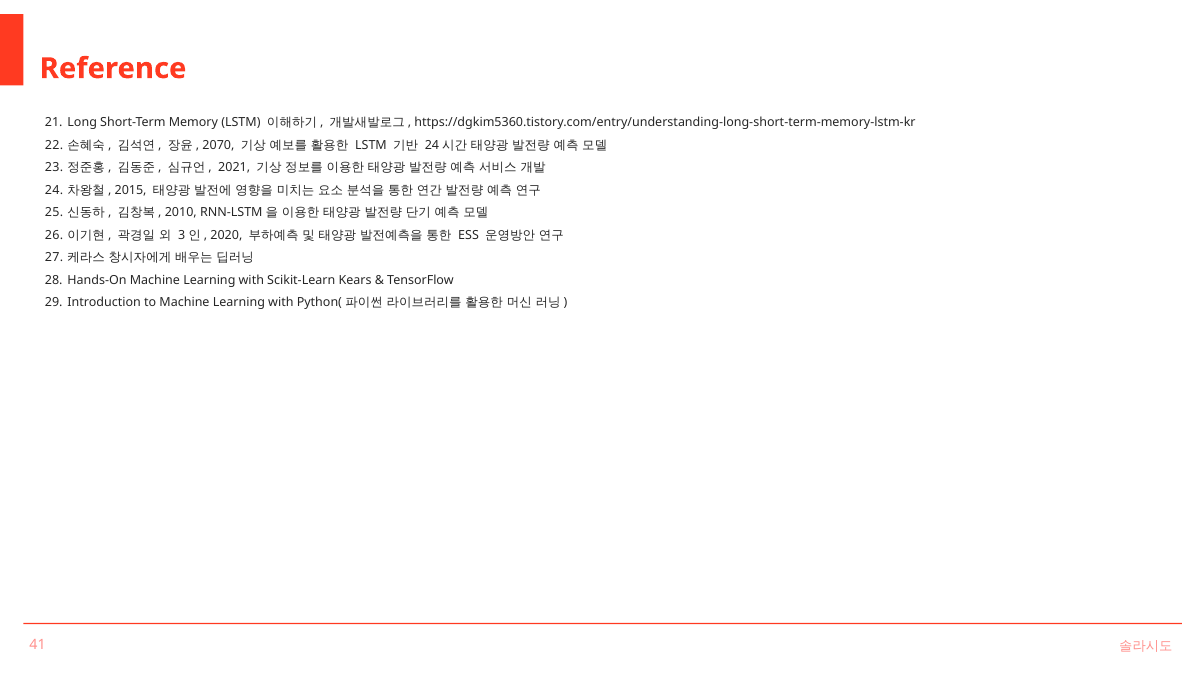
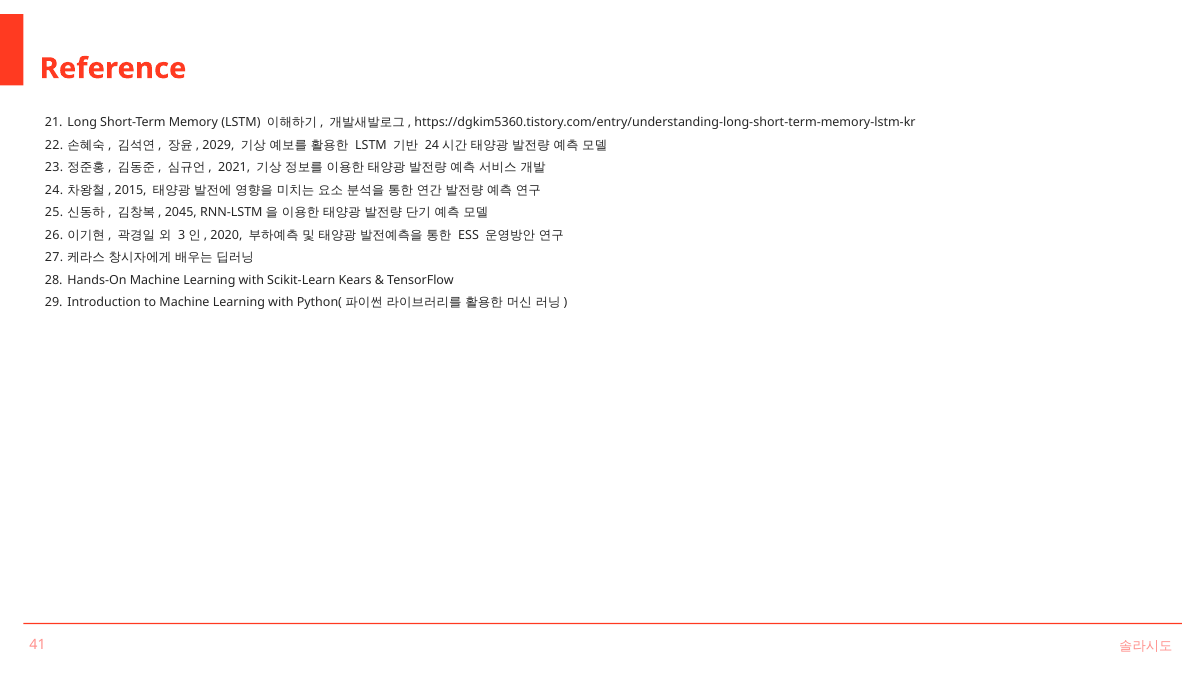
2070: 2070 -> 2029 (218, 145)
2010: 2010 -> 2045 (181, 213)
